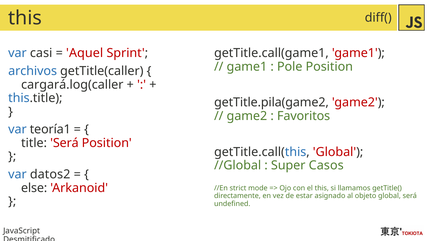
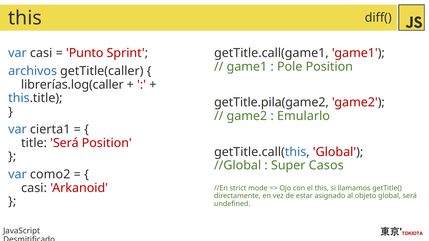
Aquel: Aquel -> Punto (85, 53)
cargará.log(caller: cargará.log(caller -> librerías.log(caller (72, 85)
Favoritos: Favoritos -> Emularlo (304, 116)
teoría1: teoría1 -> cierta1 (50, 130)
datos2: datos2 -> como2 (50, 175)
else: else -> casi (34, 188)
